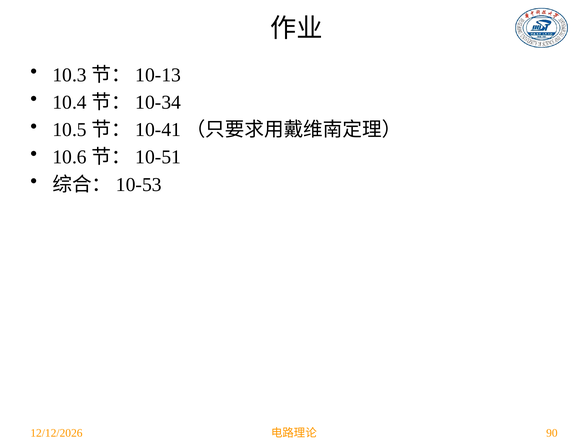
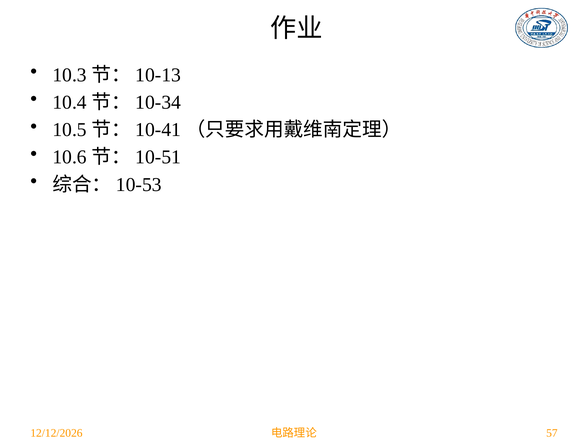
90: 90 -> 57 (552, 433)
